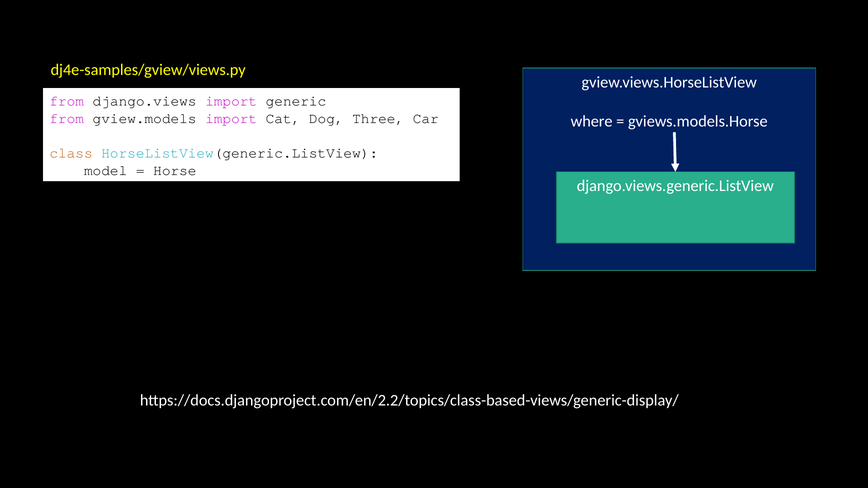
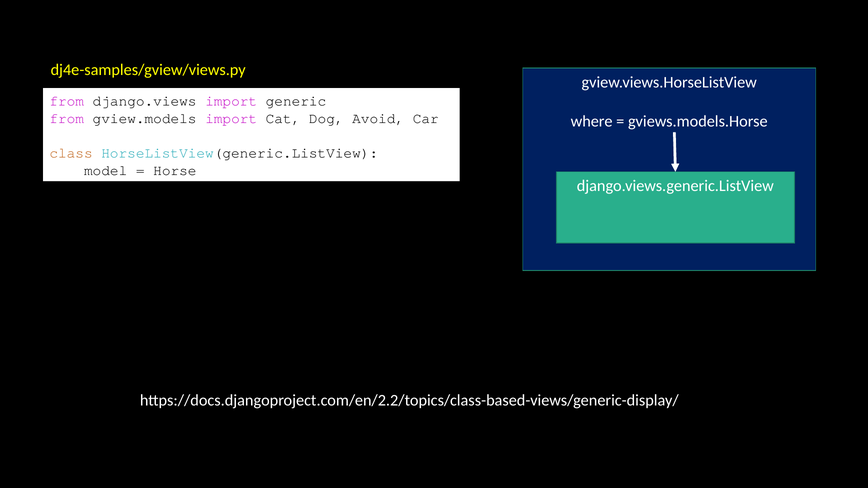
Three: Three -> Avoid (378, 118)
